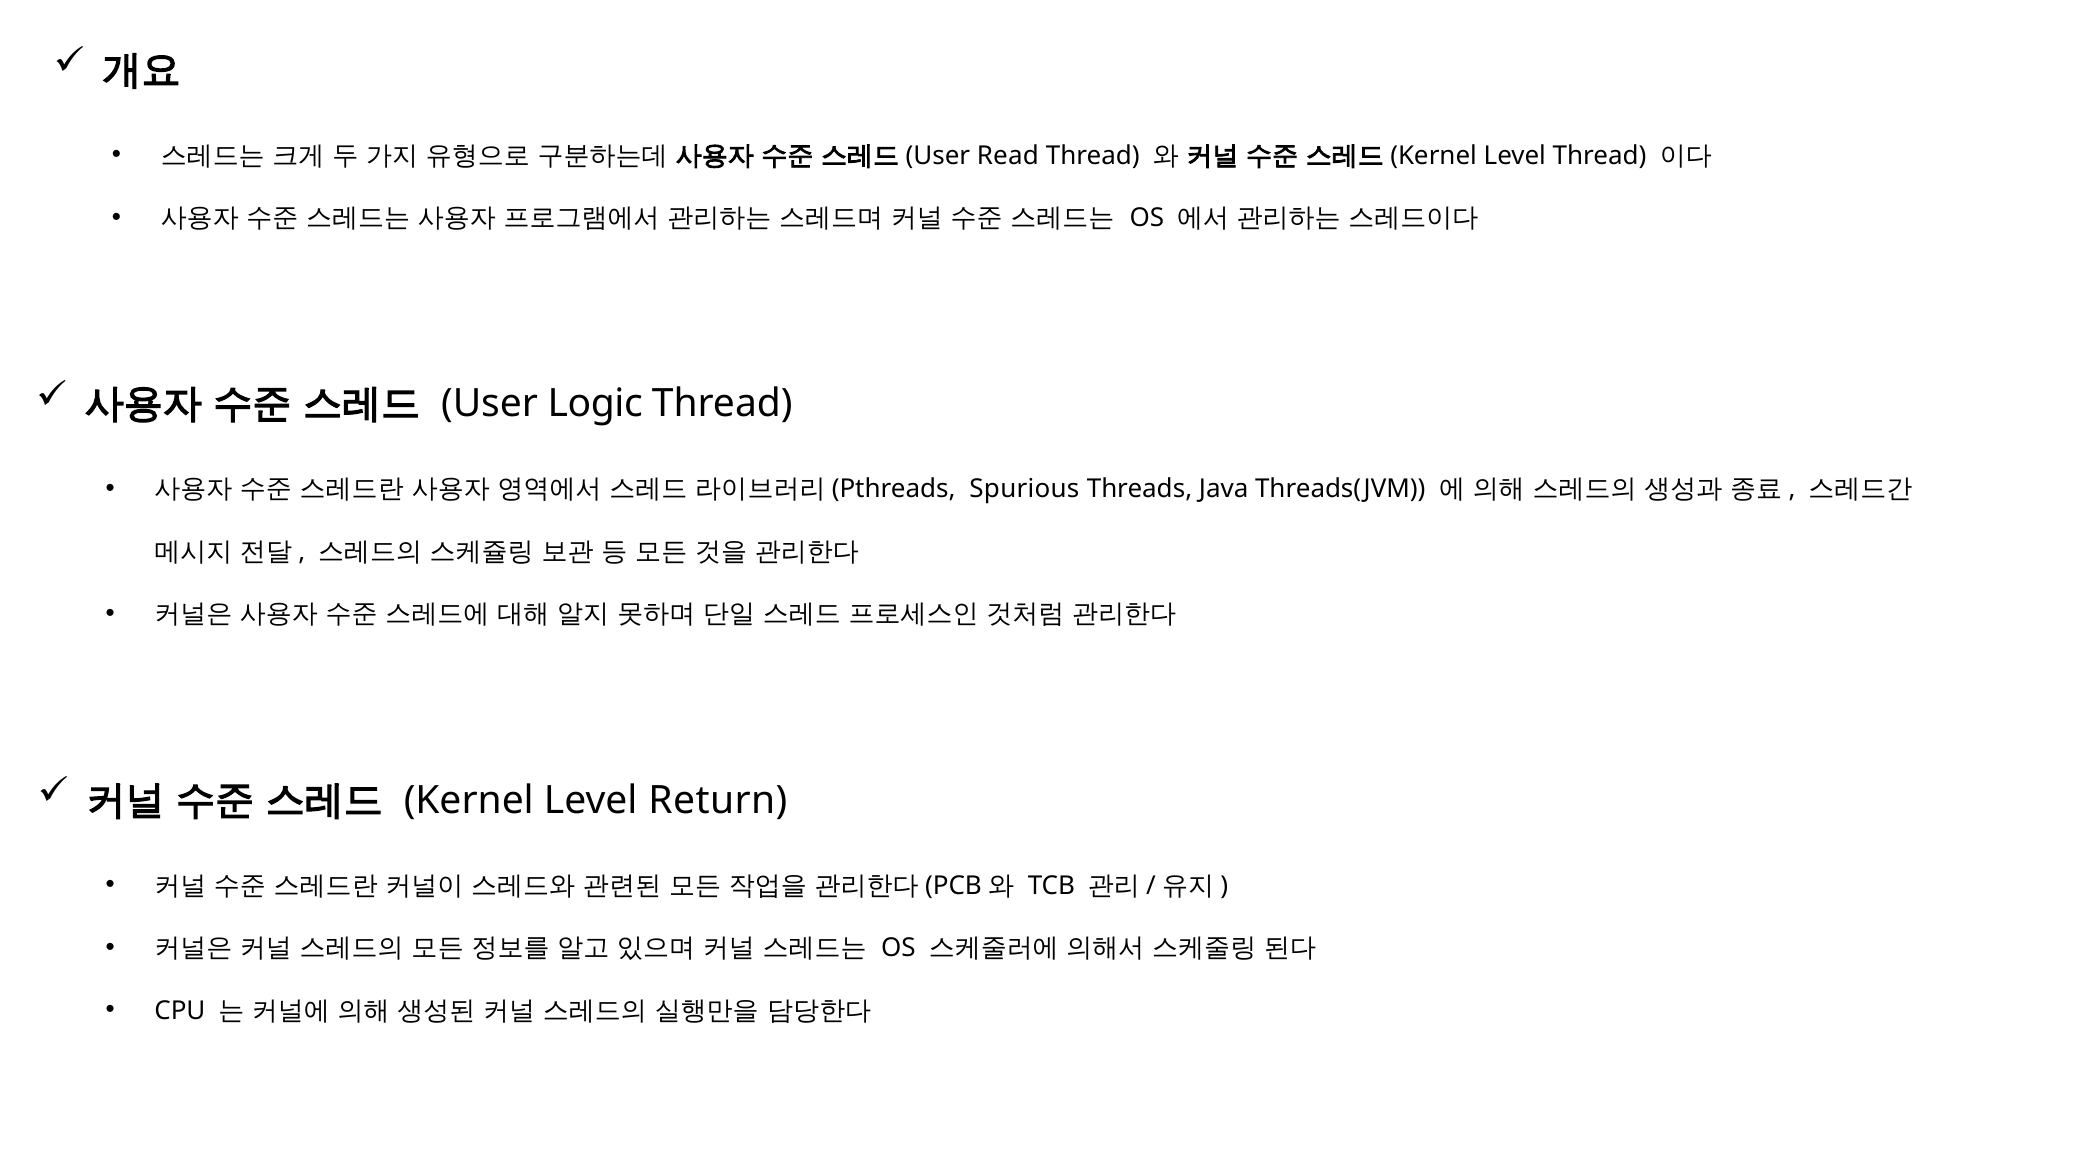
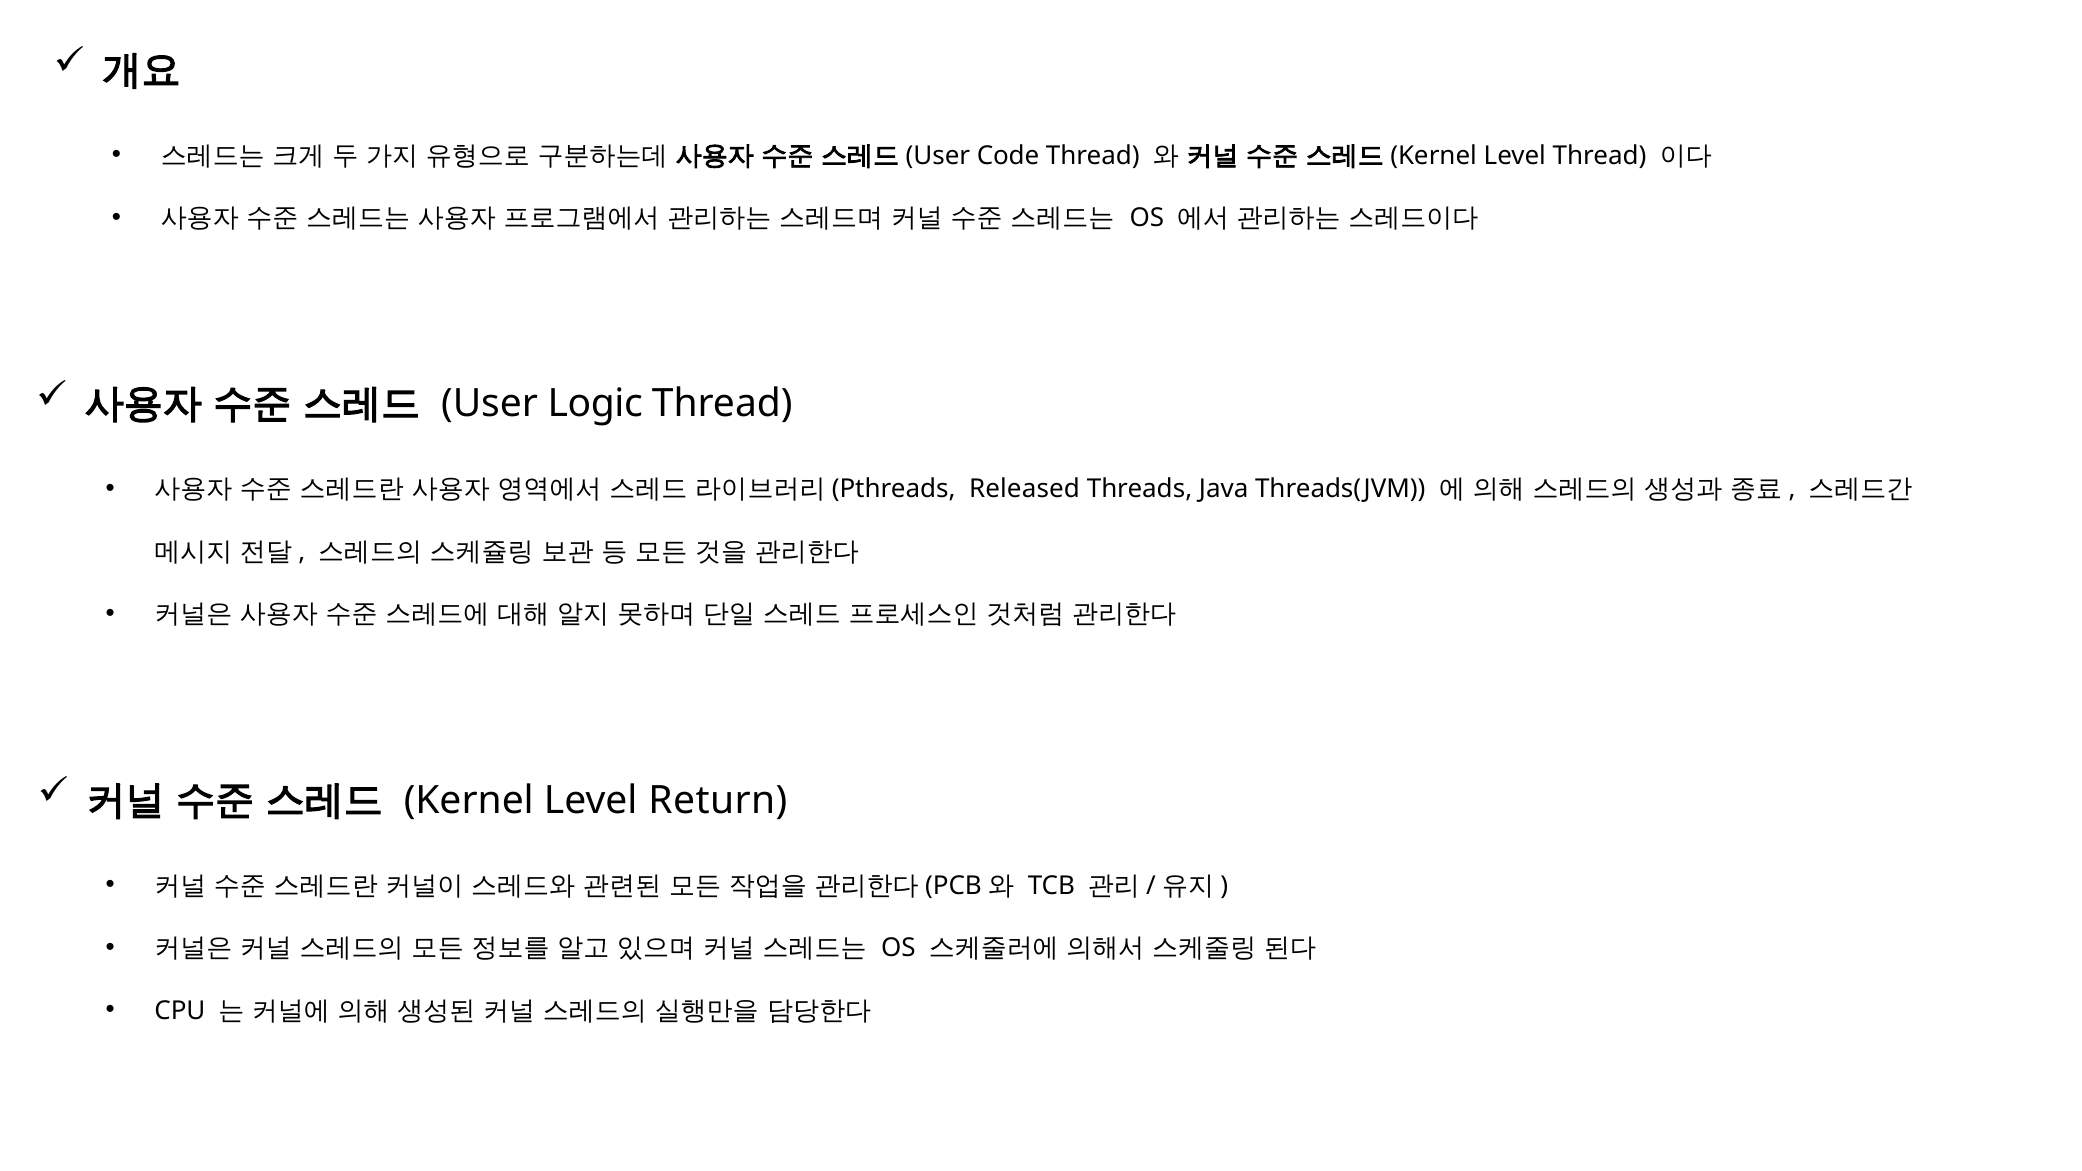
Read: Read -> Code (1008, 156)
Spurious: Spurious -> Released (1024, 489)
